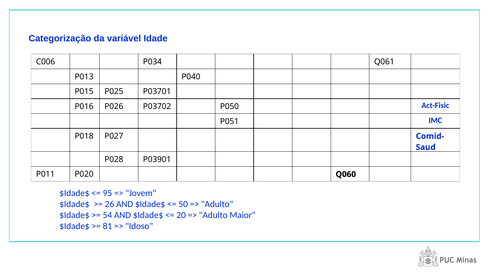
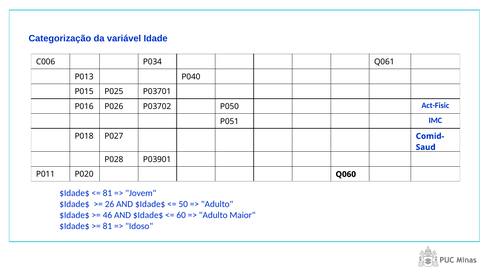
95: 95 -> 81 (107, 193)
54: 54 -> 46 (107, 215)
20: 20 -> 60 (181, 215)
